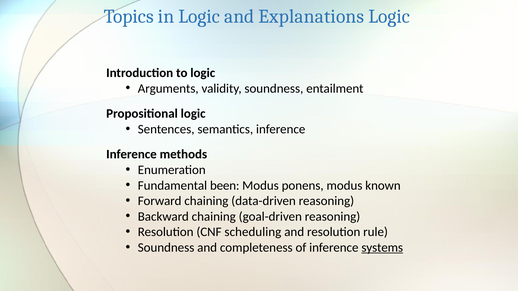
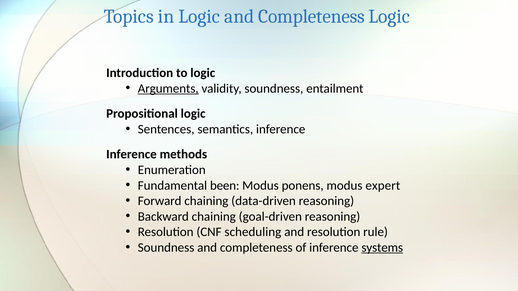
Logic and Explanations: Explanations -> Completeness (312, 16)
Arguments underline: none -> present (168, 89)
known: known -> expert (383, 186)
